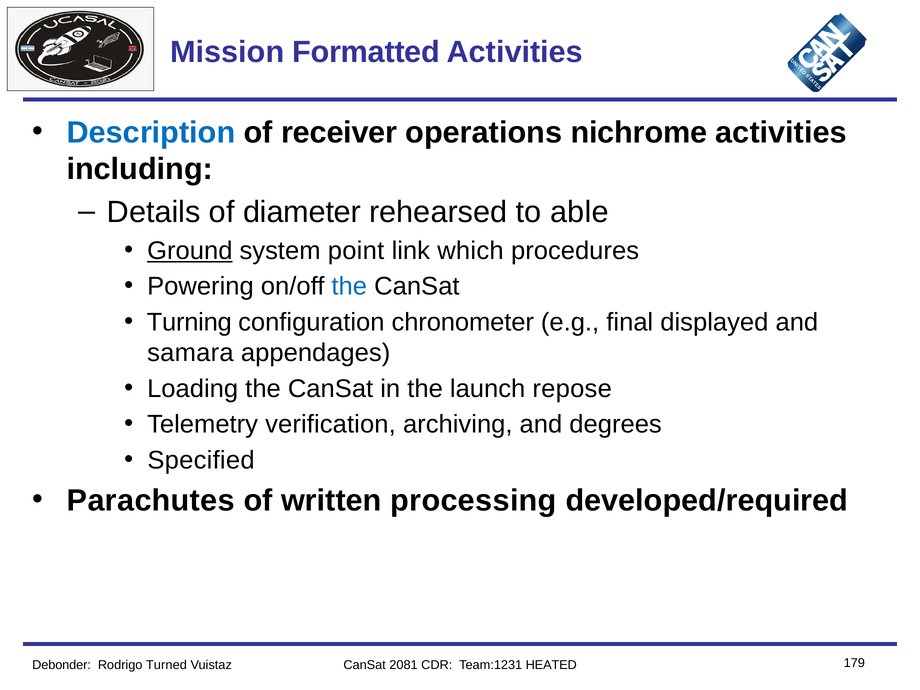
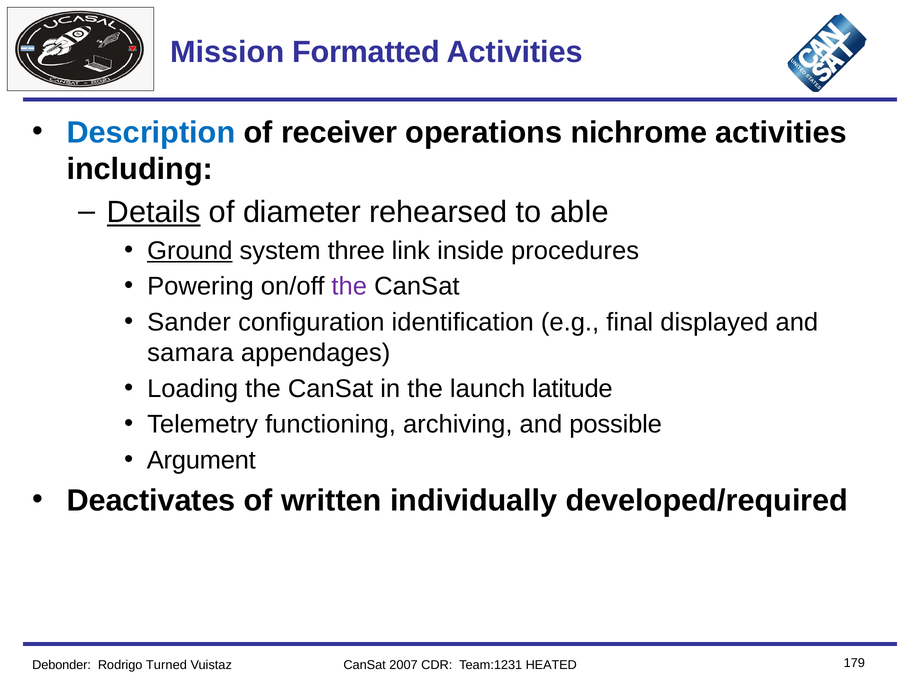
Details underline: none -> present (154, 212)
point: point -> three (356, 251)
which: which -> inside (471, 251)
the colour: blue -> purple (349, 286)
Turning: Turning -> Sander (189, 322)
chronometer: chronometer -> identification (463, 322)
repose: repose -> latitude (572, 389)
verification: verification -> functioning (331, 425)
degrees: degrees -> possible (616, 425)
Specified: Specified -> Argument (201, 460)
Parachutes: Parachutes -> Deactivates (151, 501)
processing: processing -> individually (474, 501)
2081: 2081 -> 2007 (404, 665)
